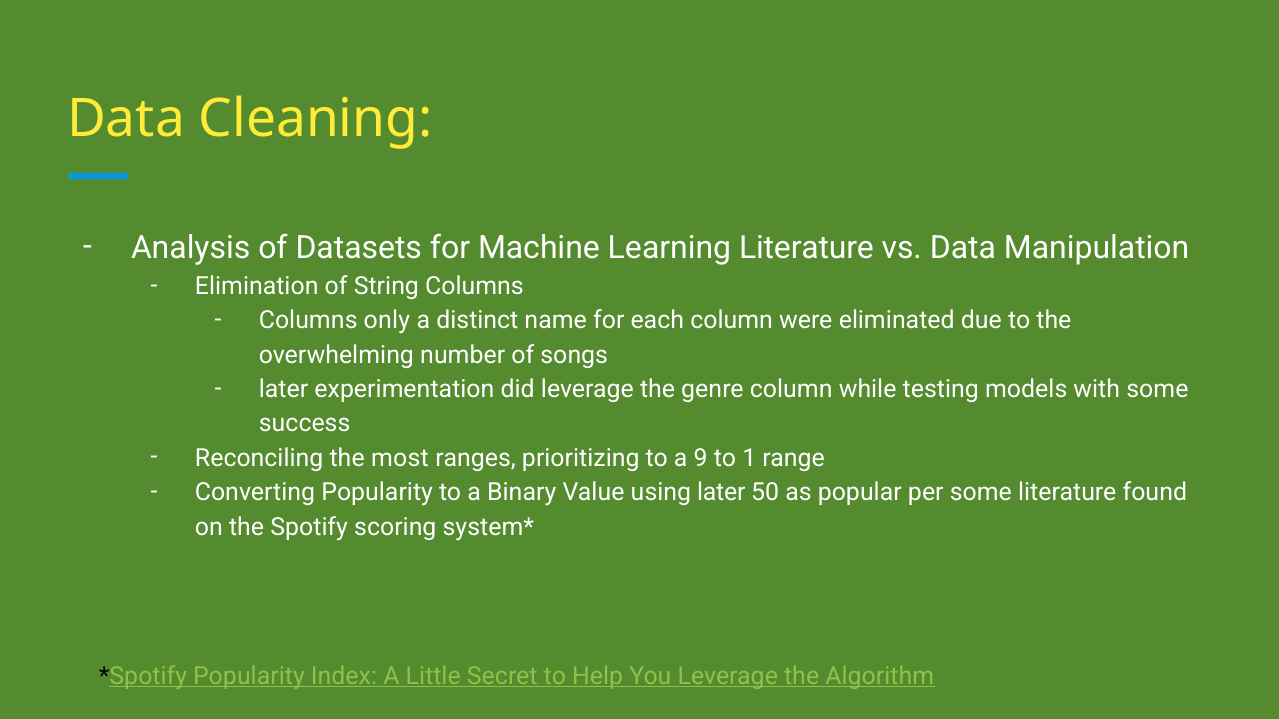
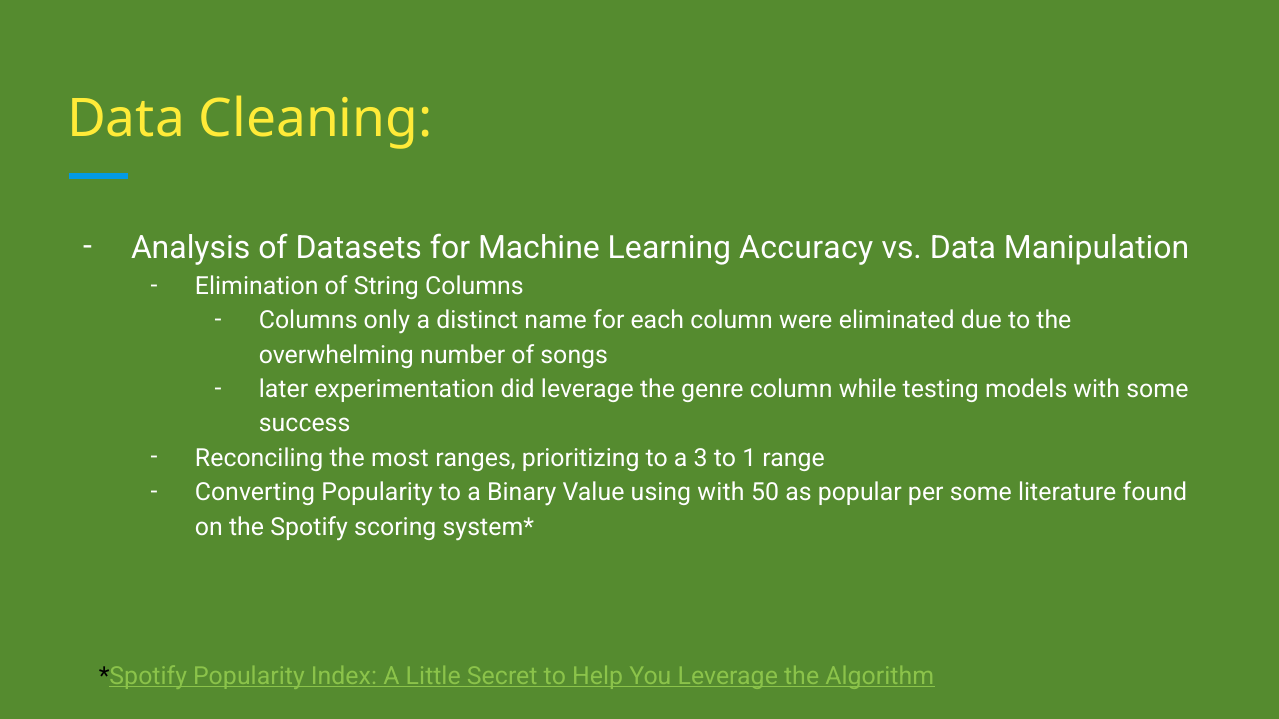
Learning Literature: Literature -> Accuracy (806, 248)
9: 9 -> 3 (701, 458)
using later: later -> with (721, 493)
